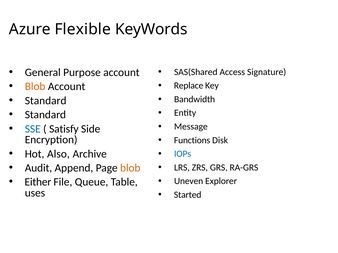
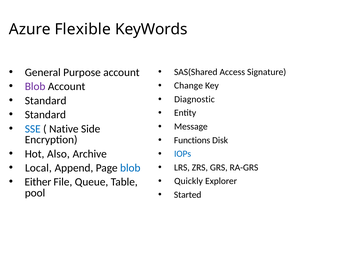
Blob colour: orange -> purple (35, 87)
Replace: Replace -> Change (189, 86)
Bandwidth: Bandwidth -> Diagnostic (194, 99)
Satisfy: Satisfy -> Native (64, 129)
Audit: Audit -> Local (38, 168)
blob colour: orange -> blue (130, 168)
Uneven: Uneven -> Quickly (189, 181)
uses: uses -> pool (35, 193)
